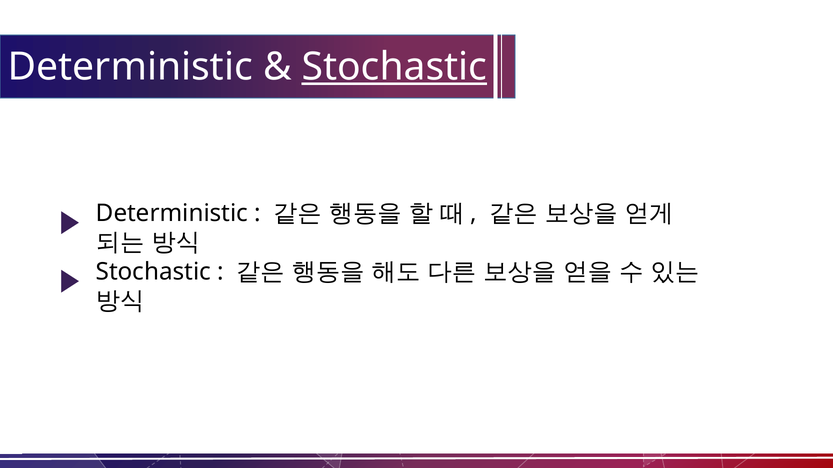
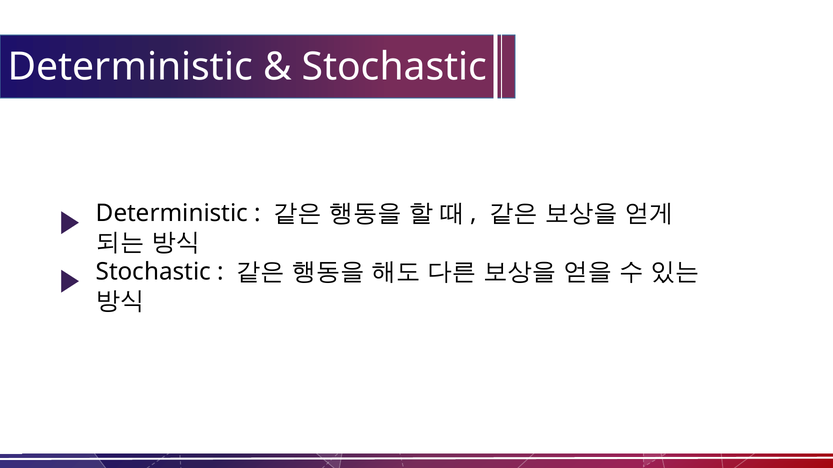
Stochastic underline: present -> none (394, 67)
